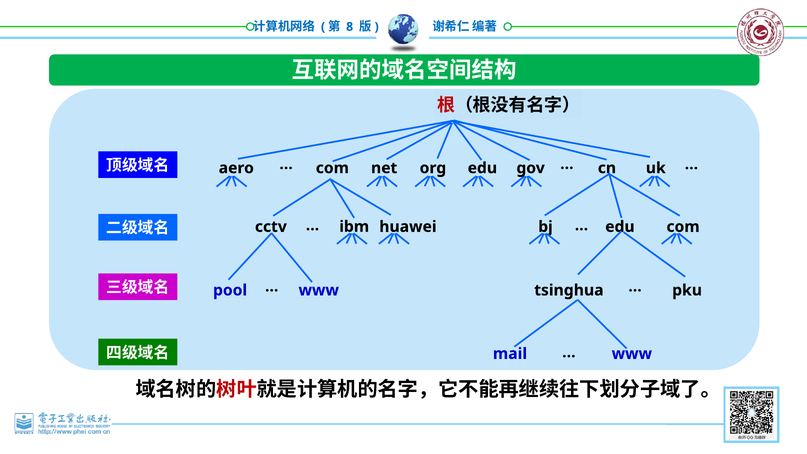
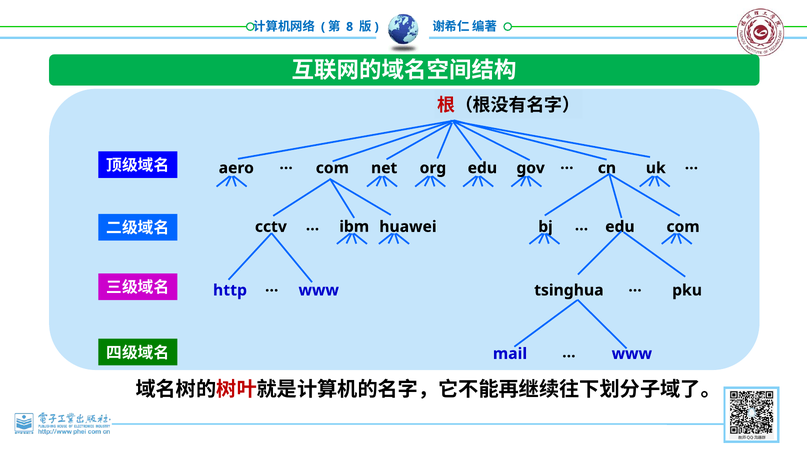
pool: pool -> http (230, 290)
